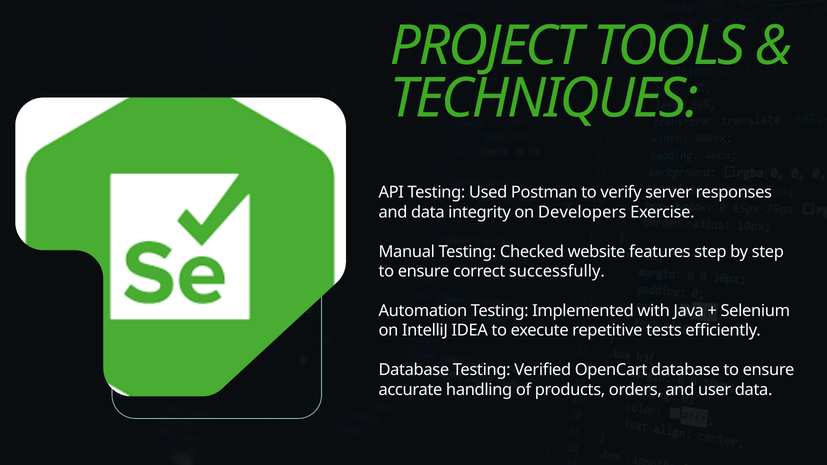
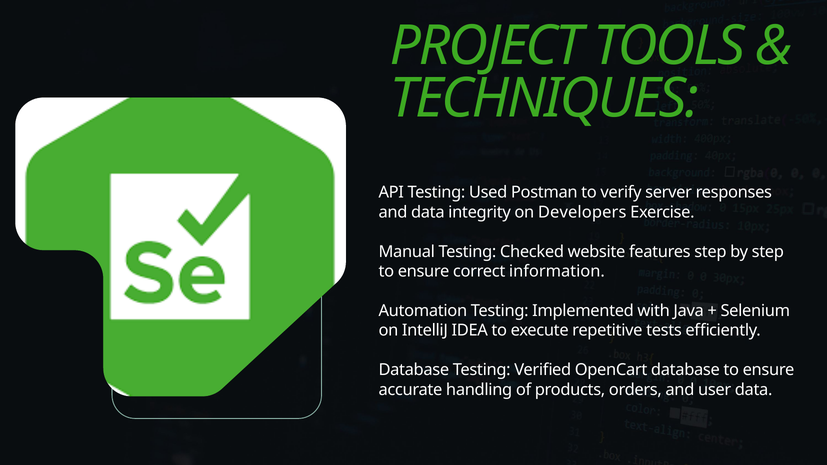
successfully: successfully -> information (557, 271)
